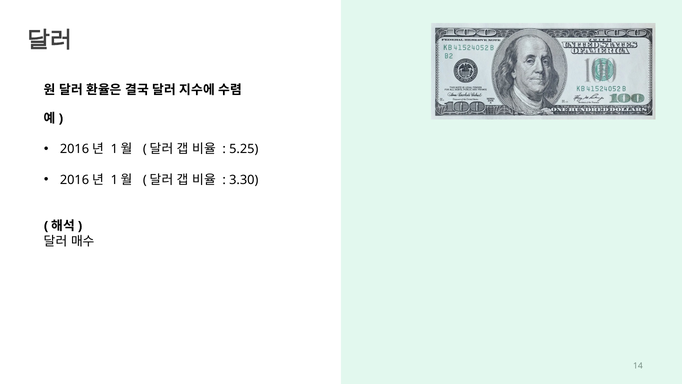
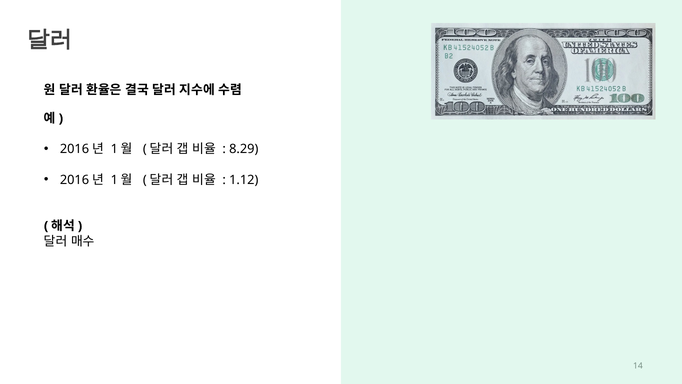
5.25: 5.25 -> 8.29 (244, 149)
3.30: 3.30 -> 1.12 (244, 180)
